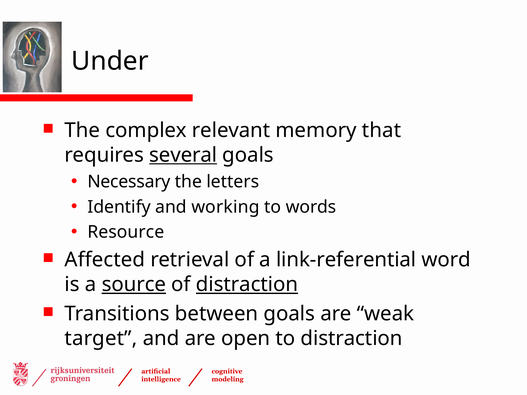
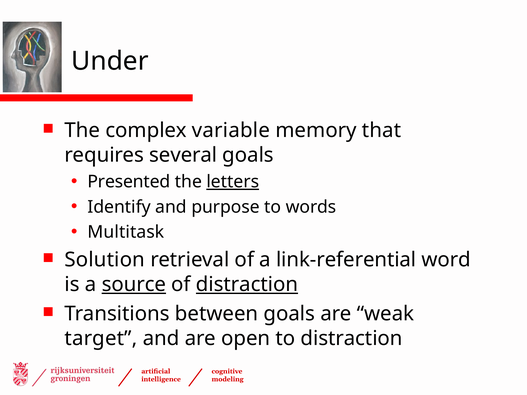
relevant: relevant -> variable (231, 131)
several underline: present -> none (183, 155)
Necessary: Necessary -> Presented (129, 182)
letters underline: none -> present (233, 182)
working: working -> purpose (226, 207)
Resource: Resource -> Multitask (126, 232)
Affected: Affected -> Solution (105, 260)
